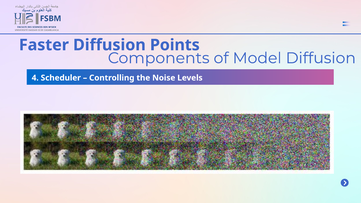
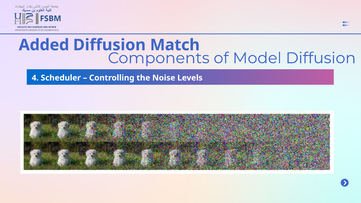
Faster: Faster -> Added (44, 45)
Points: Points -> Match (175, 45)
